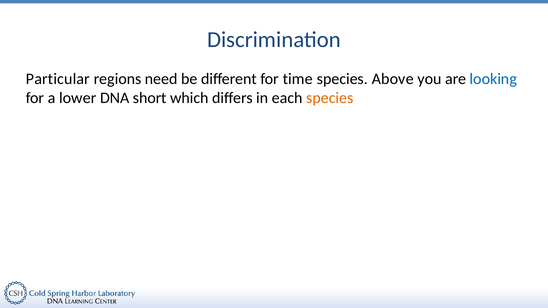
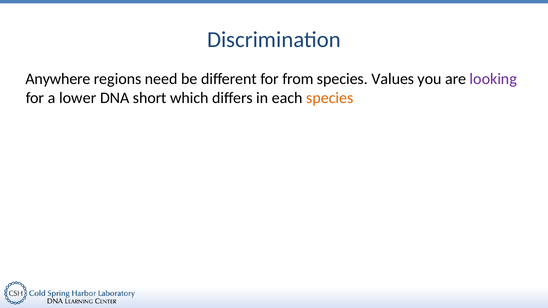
Particular: Particular -> Anywhere (58, 79)
time: time -> from (298, 79)
Above: Above -> Values (393, 79)
looking colour: blue -> purple (493, 79)
